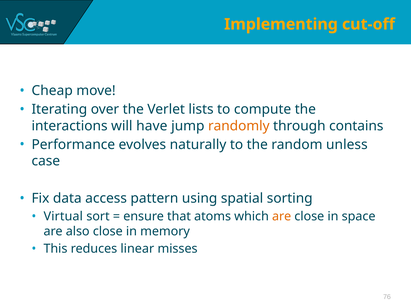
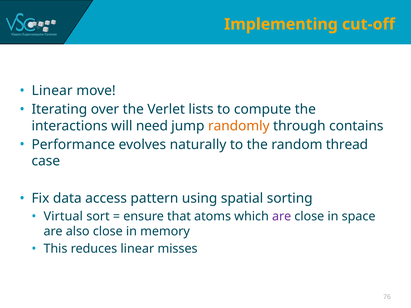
Cheap: Cheap -> Linear (52, 91)
have: have -> need (152, 126)
unless: unless -> thread (347, 145)
are colour: orange -> purple (282, 217)
